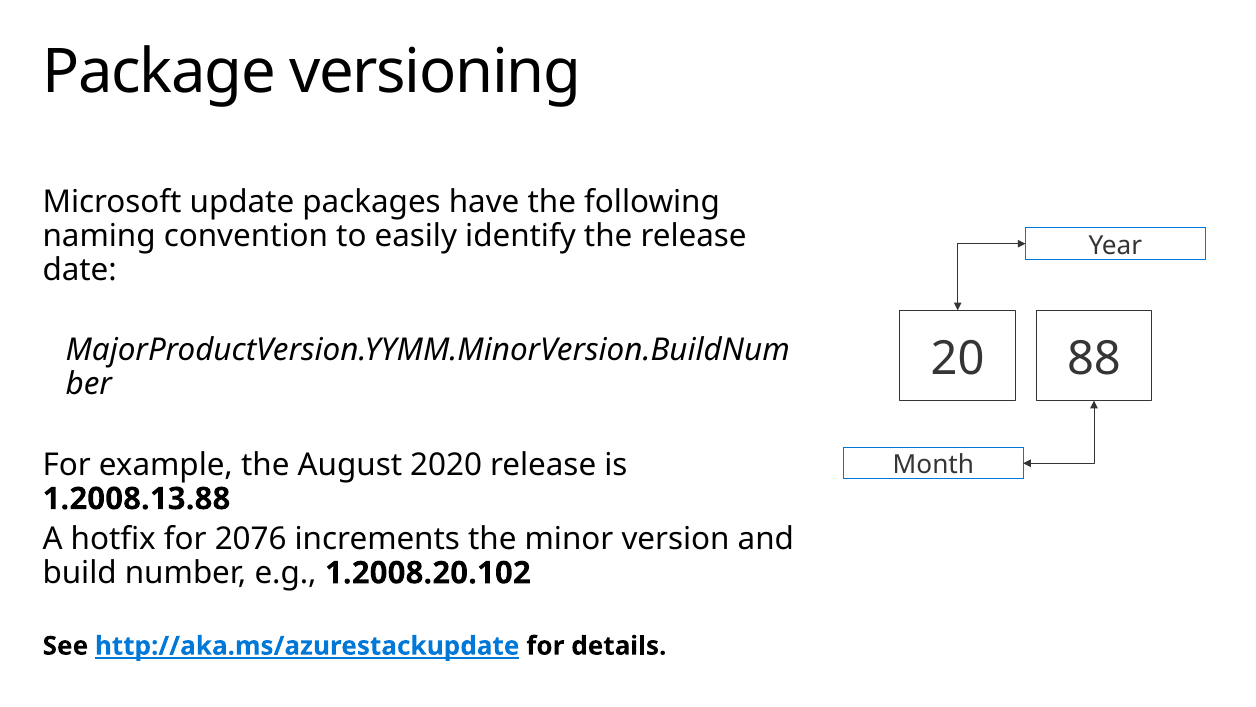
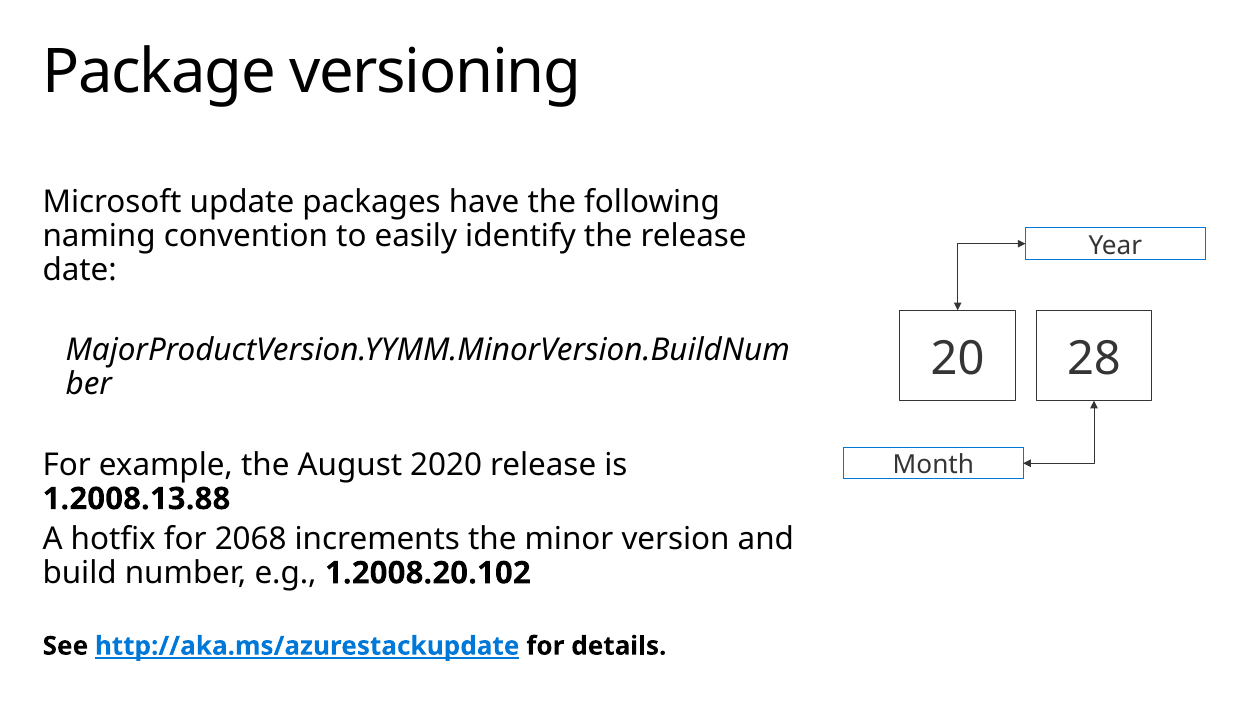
88: 88 -> 28 (1094, 358)
2076: 2076 -> 2068 (251, 539)
